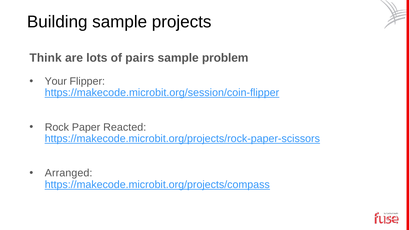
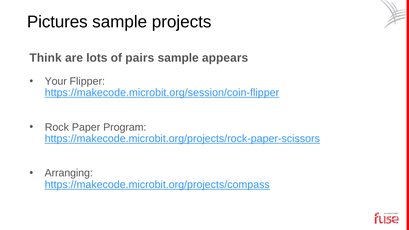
Building: Building -> Pictures (57, 22)
problem: problem -> appears (225, 58)
Reacted: Reacted -> Program (125, 127)
Arranged: Arranged -> Arranging (69, 173)
